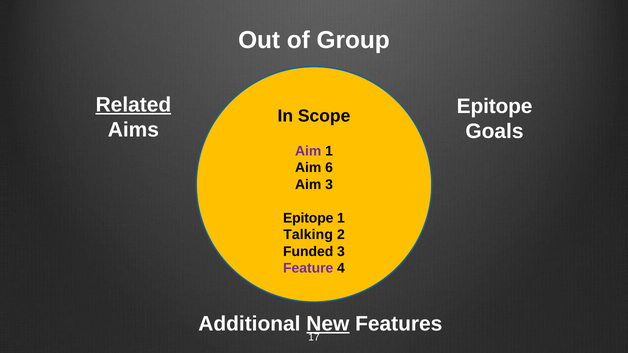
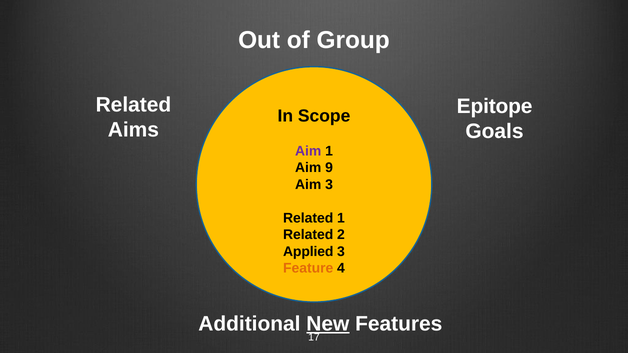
Related underline: present -> none (133, 105)
6: 6 -> 9 (329, 168)
Epitope: Epitope -> Related (308, 218)
Talking: Talking -> Related (308, 235)
Funded: Funded -> Applied (308, 252)
Feature colour: purple -> orange (308, 268)
